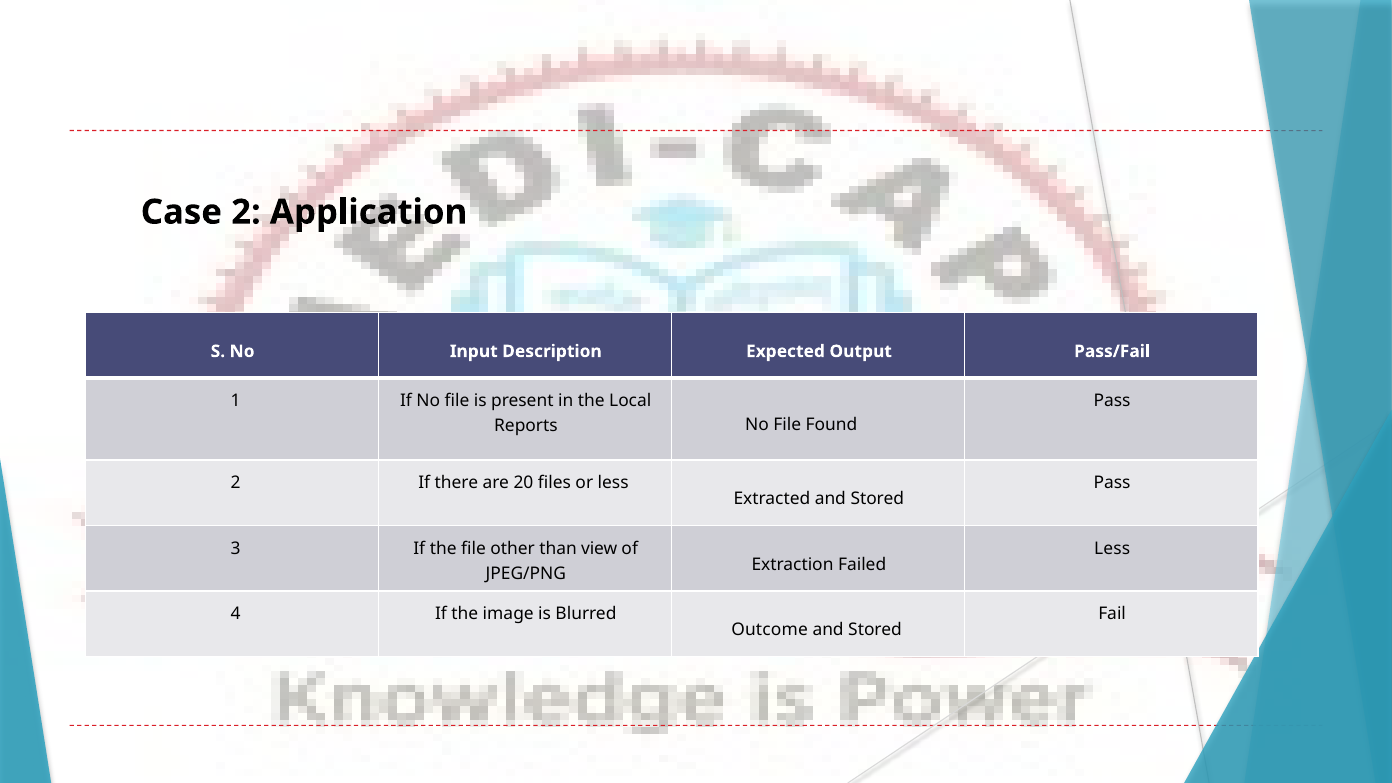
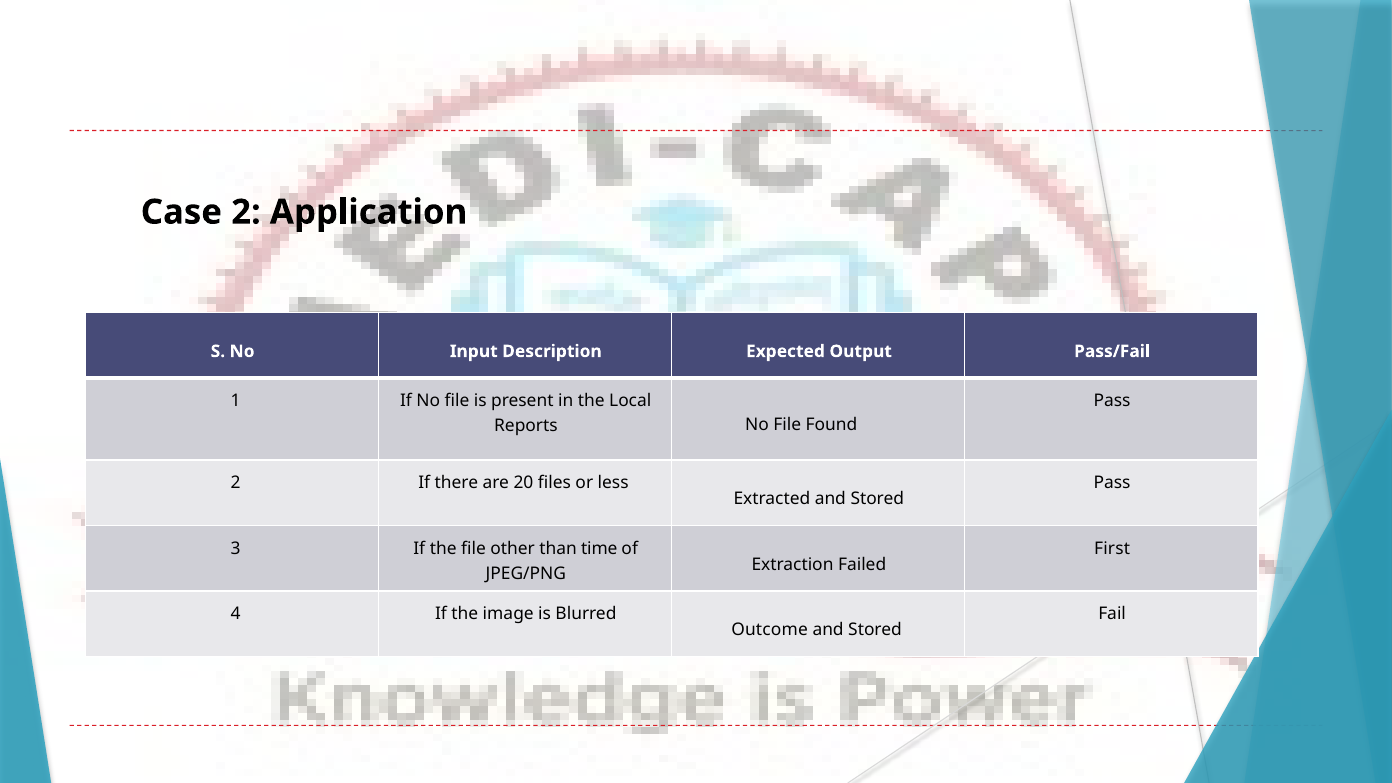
view: view -> time (599, 548)
Less: Less -> First (1112, 548)
